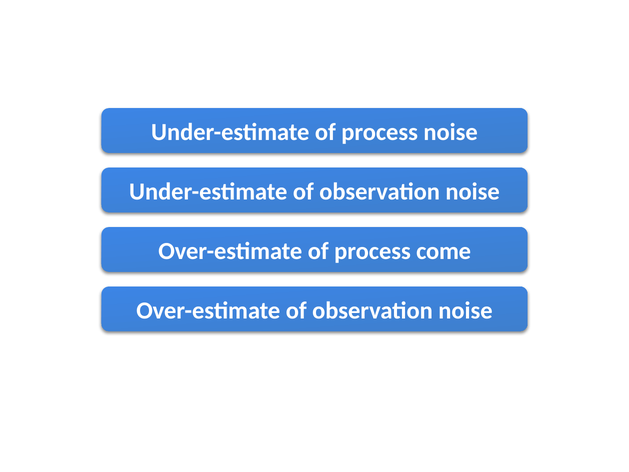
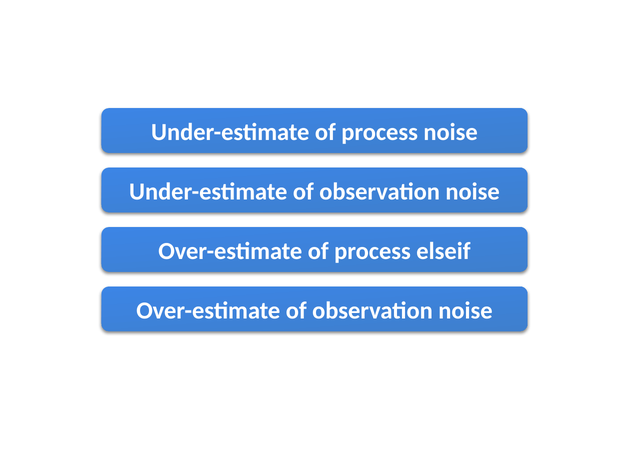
come: come -> elseif (443, 251)
